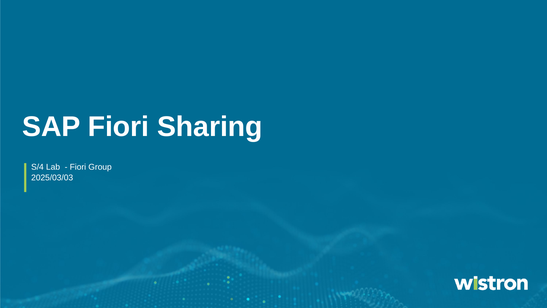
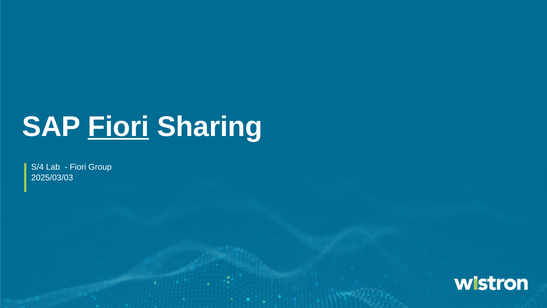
Fiori underline: none -> present (118, 126)
